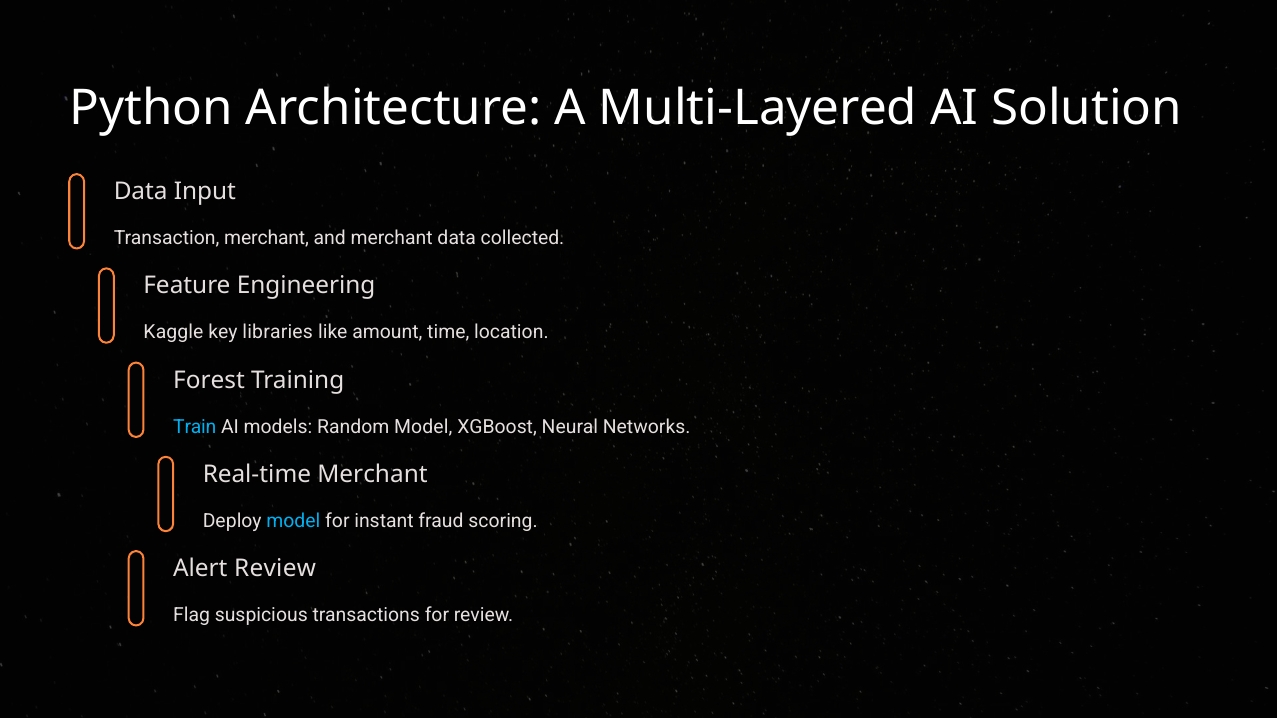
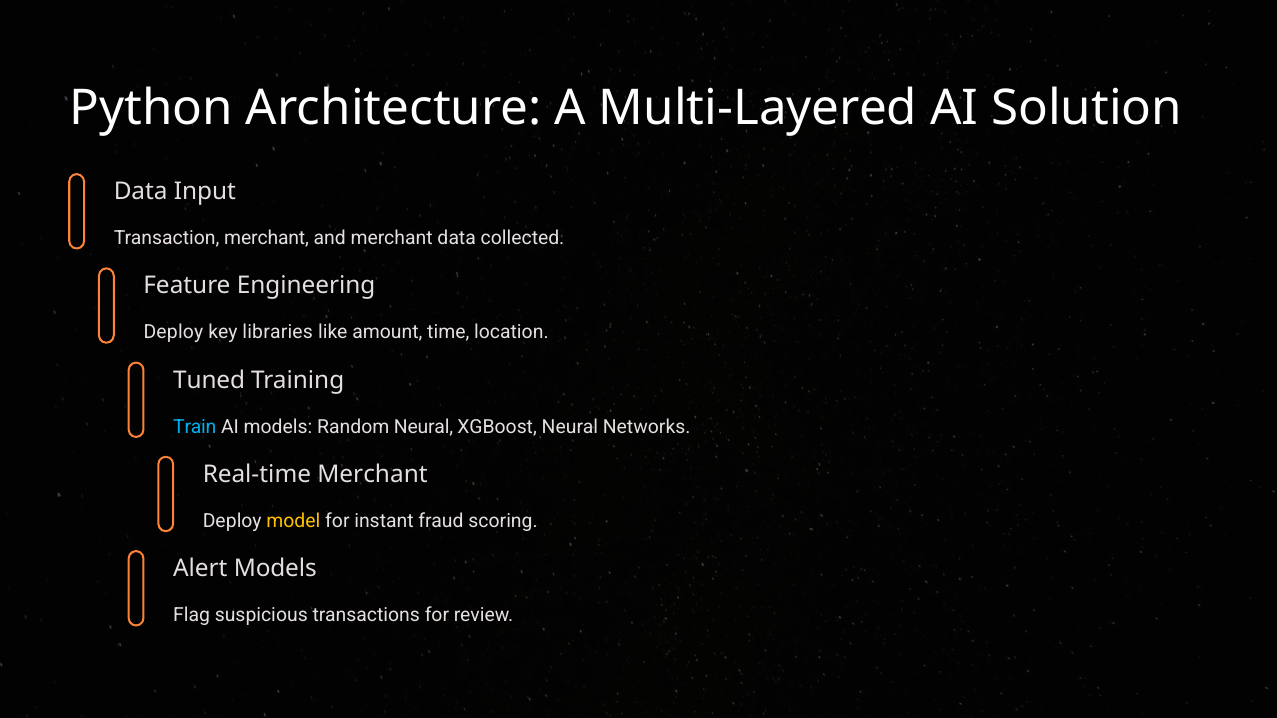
Kaggle: Kaggle -> Deploy (173, 333)
Forest: Forest -> Tuned (209, 380)
Random Model: Model -> Neural (423, 427)
model colour: light blue -> yellow (293, 521)
Alert Review: Review -> Models (275, 569)
